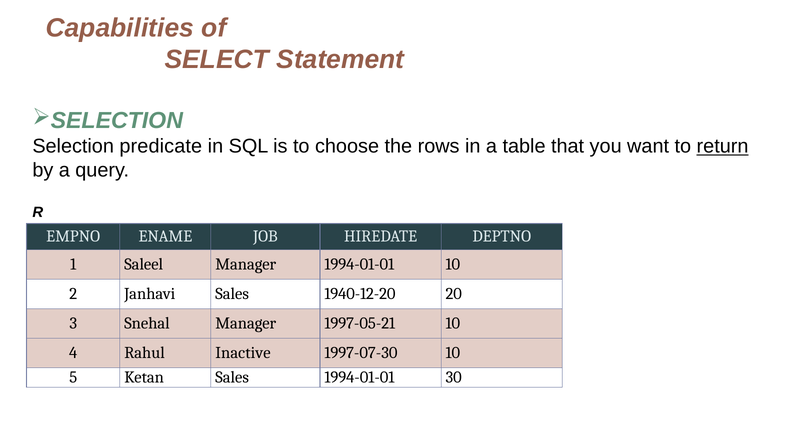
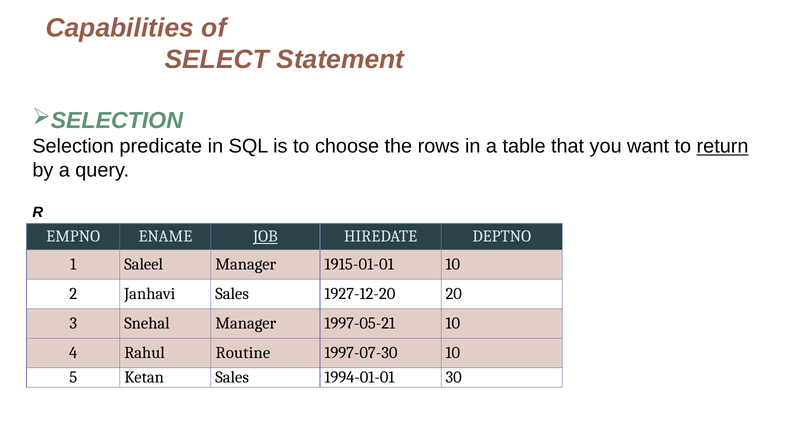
JOB underline: none -> present (265, 236)
Manager 1994-01-01: 1994-01-01 -> 1915-01-01 (359, 264)
1940-12-20: 1940-12-20 -> 1927-12-20 (360, 294)
Inactive: Inactive -> Routine (243, 353)
